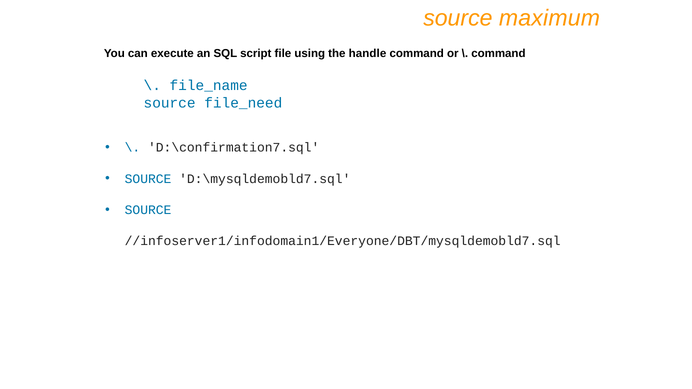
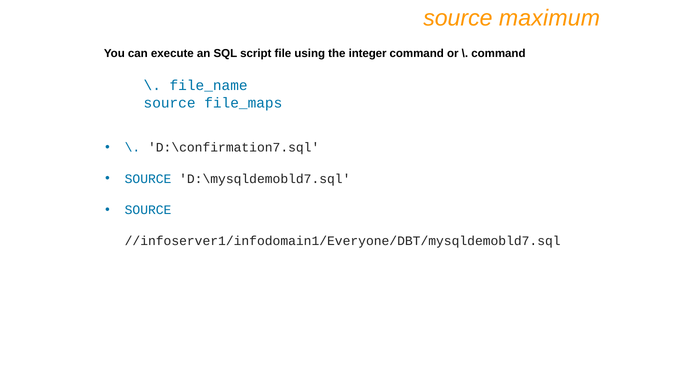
handle: handle -> integer (368, 54)
file_need: file_need -> file_maps (243, 103)
